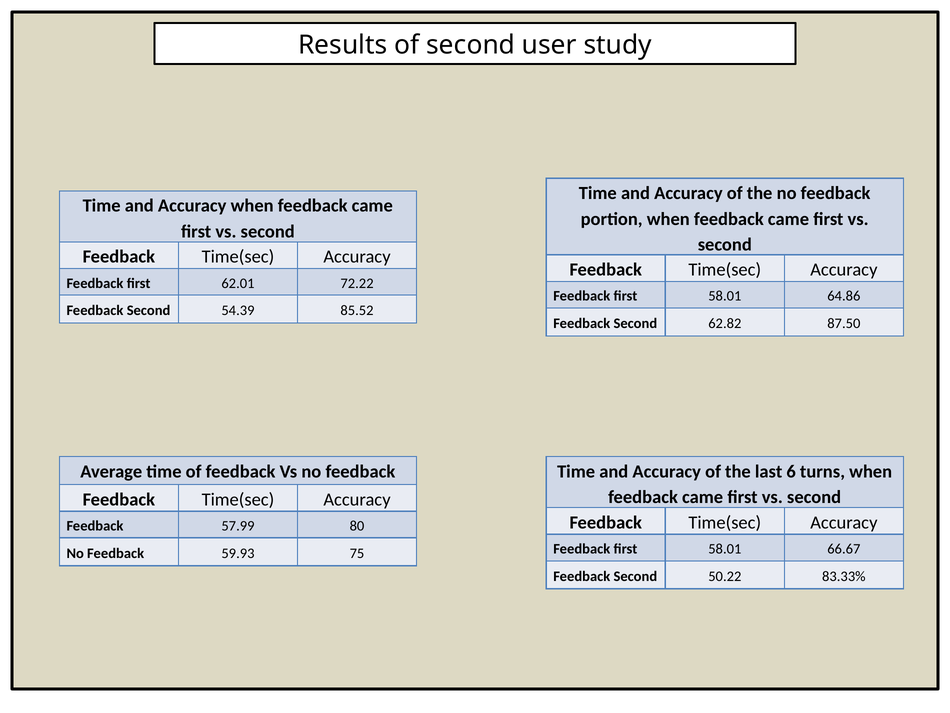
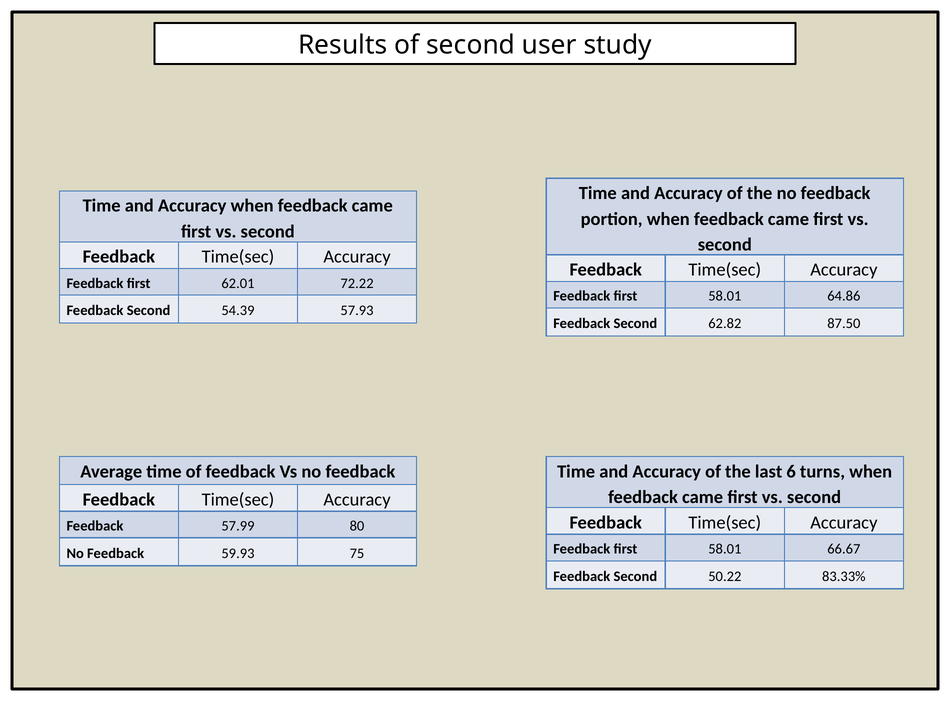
85.52: 85.52 -> 57.93 (357, 310)
